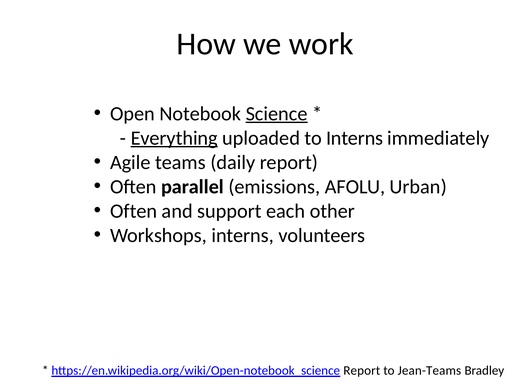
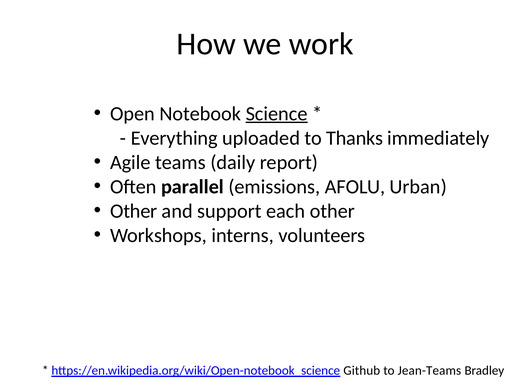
Everything underline: present -> none (174, 138)
to Interns: Interns -> Thanks (355, 138)
Often: Often -> Other (134, 211)
https://en.wikipedia.org/wiki/Open-notebook_science Report: Report -> Github (362, 371)
